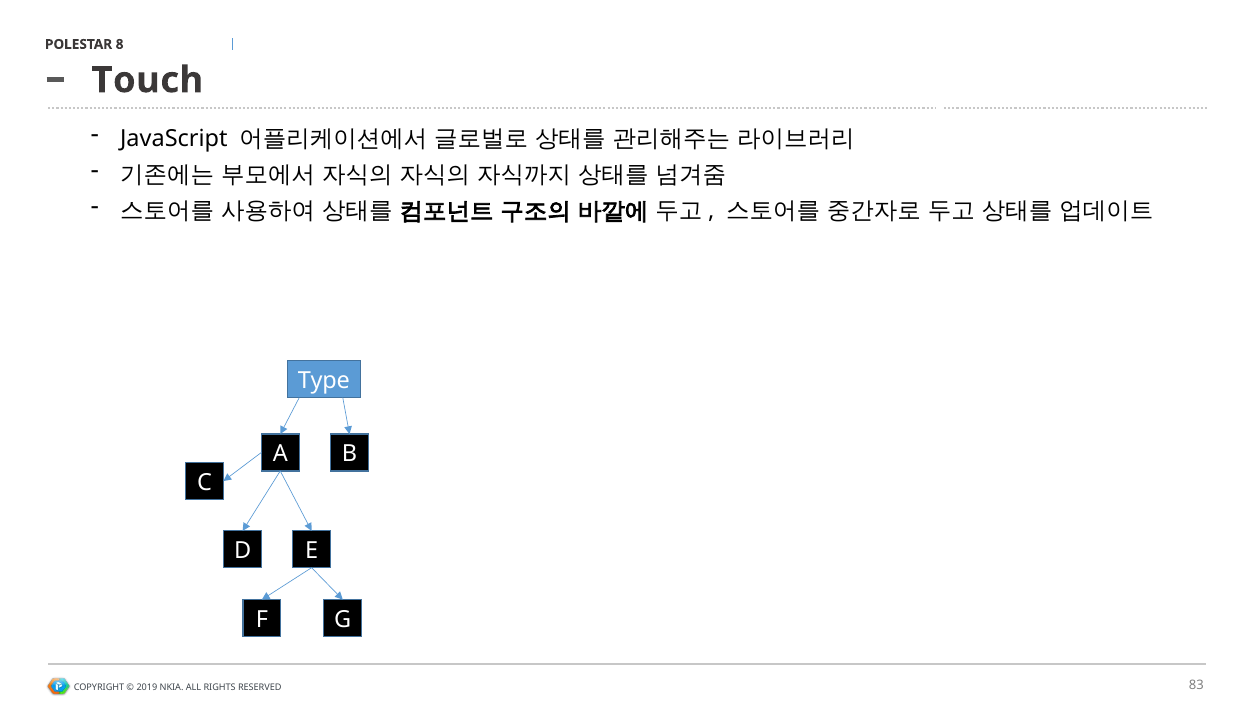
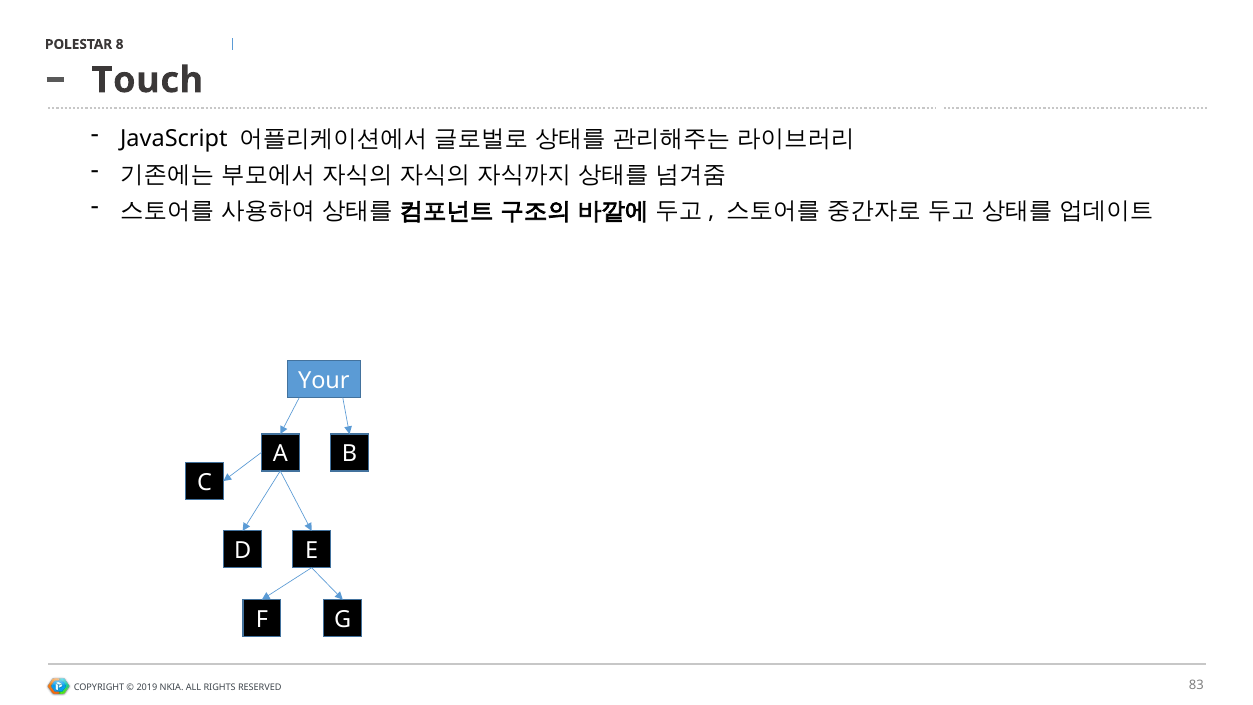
Type: Type -> Your (324, 381)
